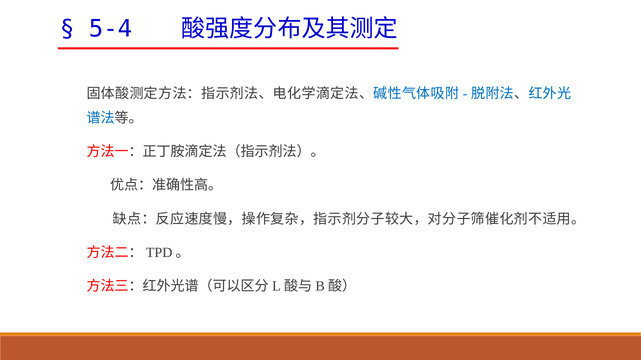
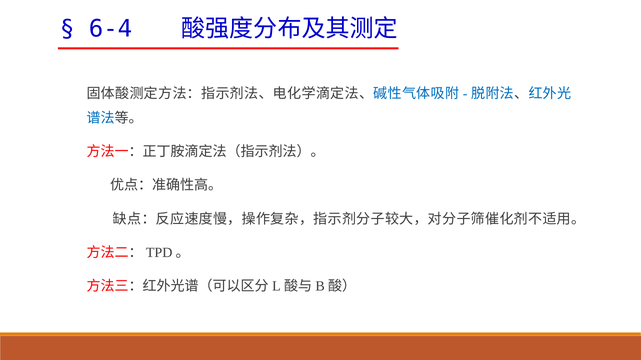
5-4: 5-4 -> 6-4 (110, 29)
